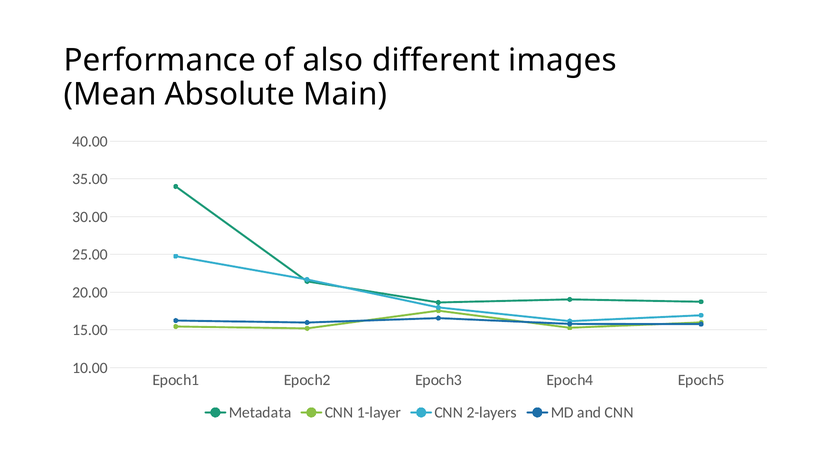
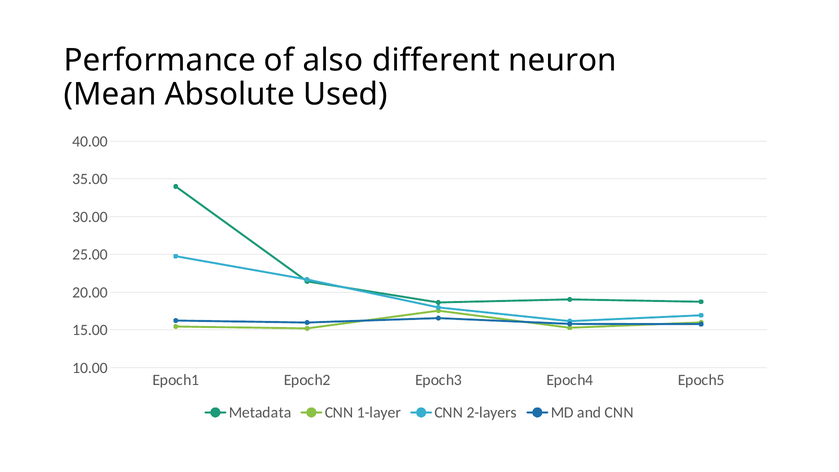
images: images -> neuron (563, 60)
Main: Main -> Used (345, 94)
